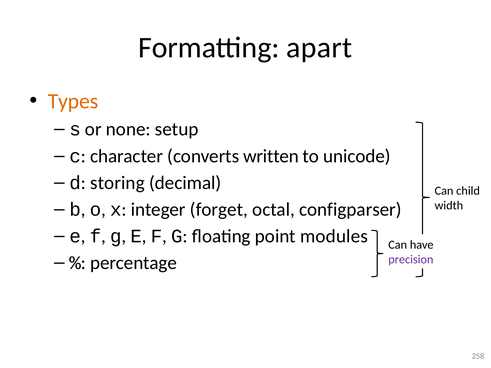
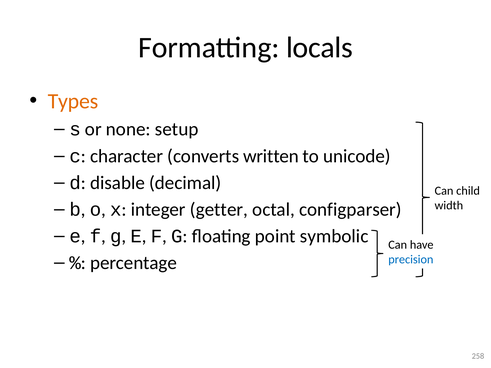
apart: apart -> locals (319, 48)
storing: storing -> disable (118, 183)
forget: forget -> getter (219, 210)
modules: modules -> symbolic (334, 236)
precision colour: purple -> blue (411, 260)
